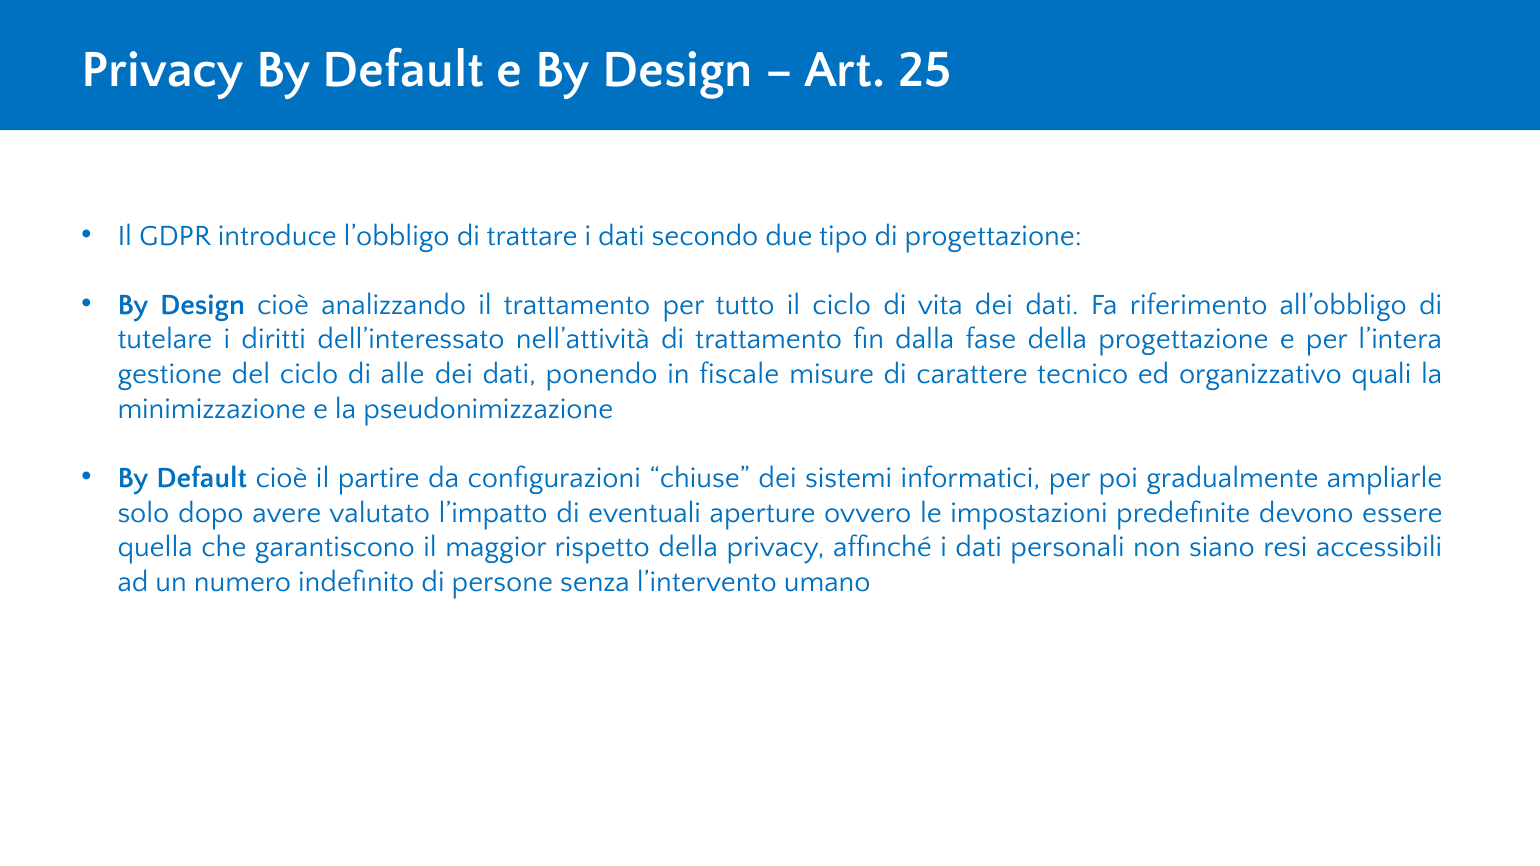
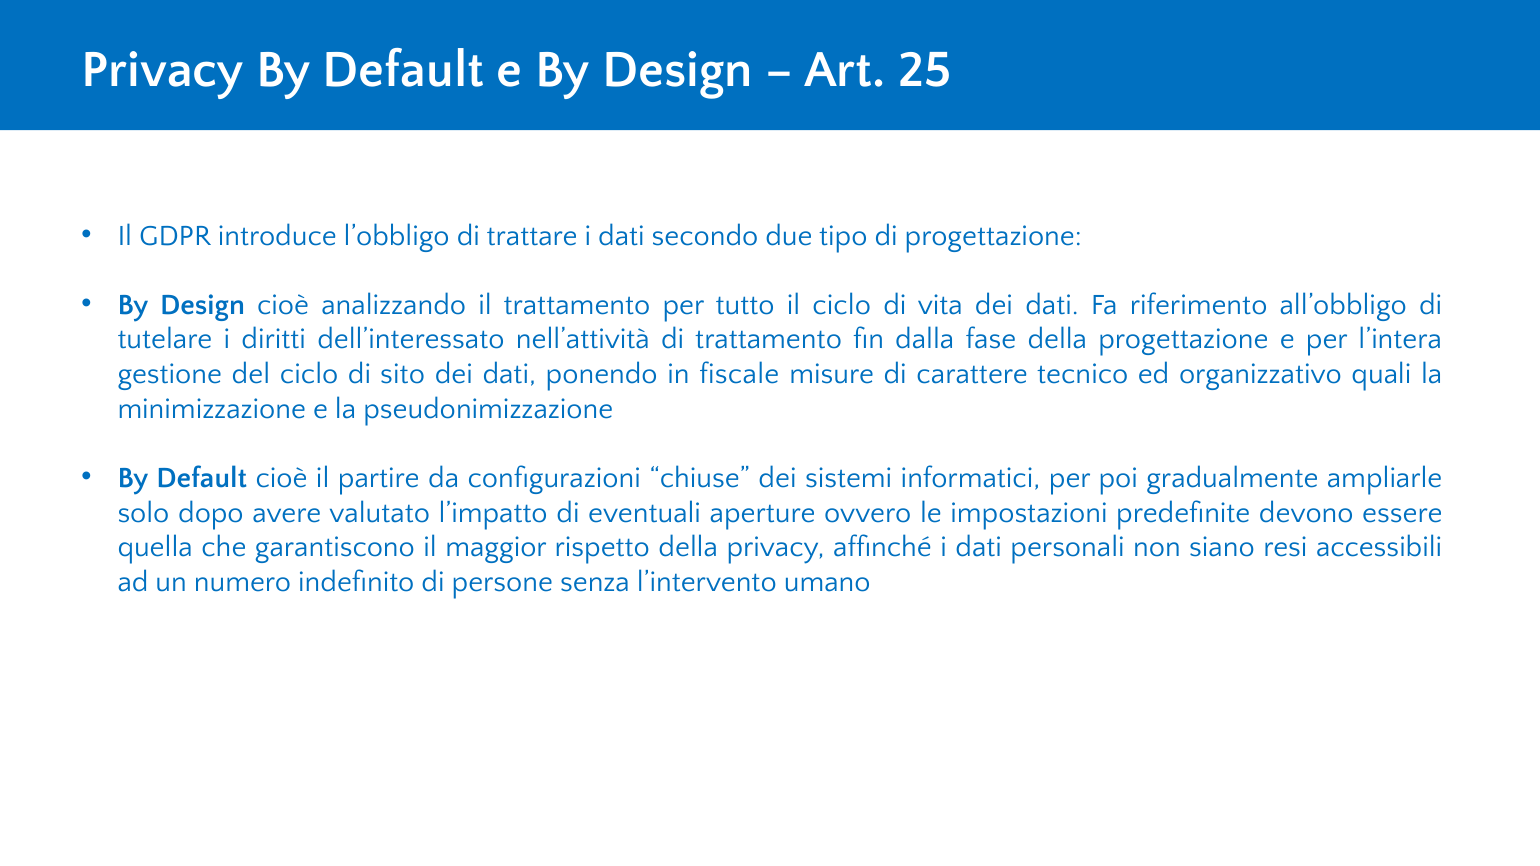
alle: alle -> sito (403, 374)
